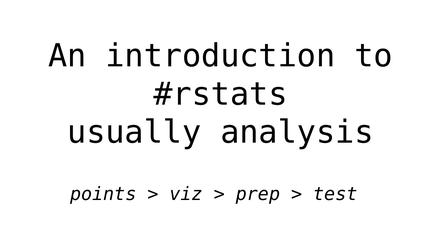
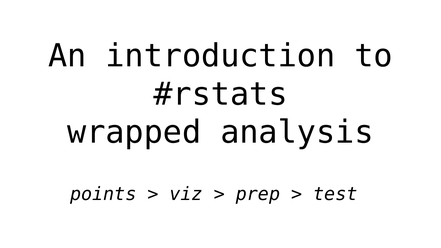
usually: usually -> wrapped (134, 132)
